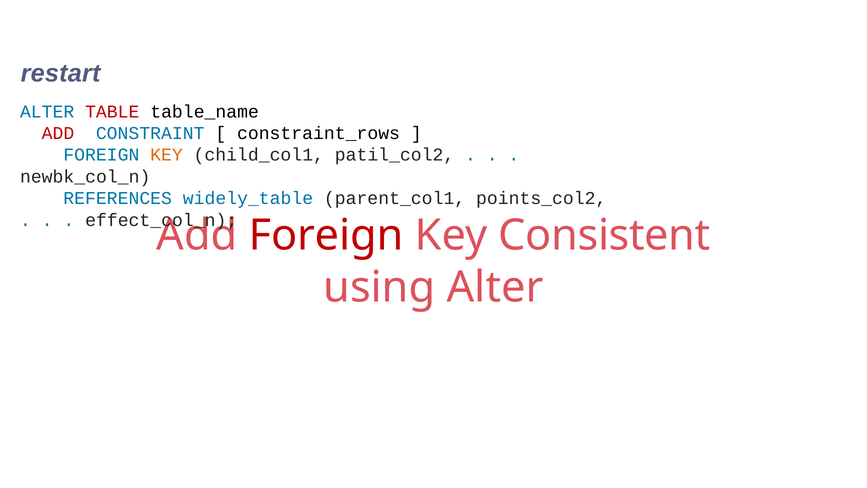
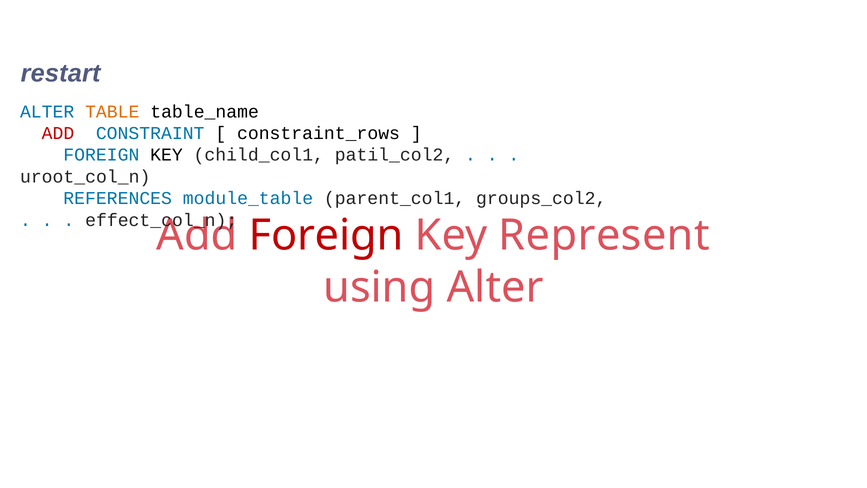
TABLE colour: red -> orange (112, 112)
KEY colour: orange -> black (167, 155)
newbk_col_n: newbk_col_n -> uroot_col_n (85, 177)
widely_table: widely_table -> module_table (248, 198)
points_col2: points_col2 -> groups_col2 (541, 198)
Consistent: Consistent -> Represent (604, 235)
